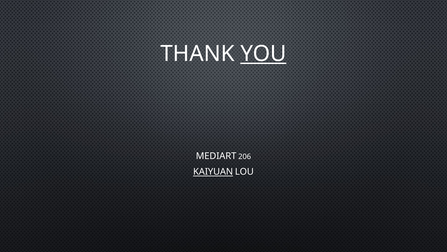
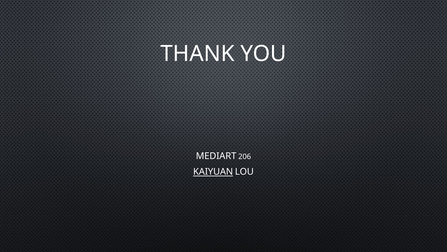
YOU underline: present -> none (263, 54)
